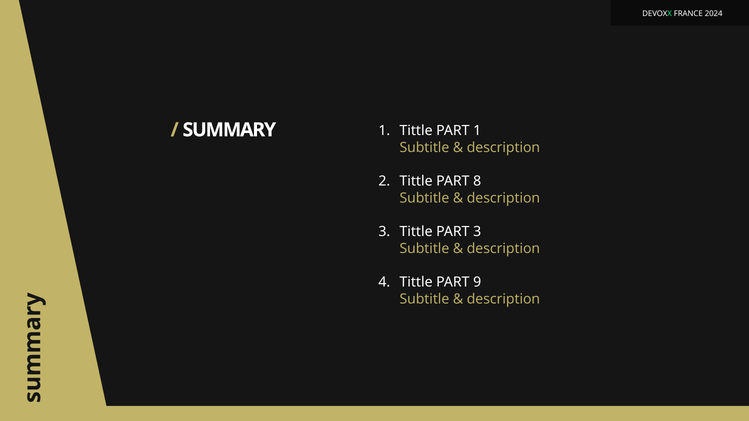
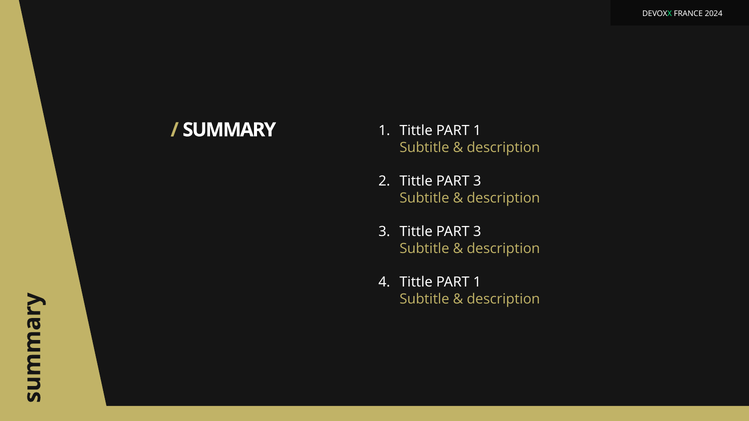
2 Tittle PART 8: 8 -> 3 (477, 181)
4 Tittle PART 9: 9 -> 1 (477, 282)
